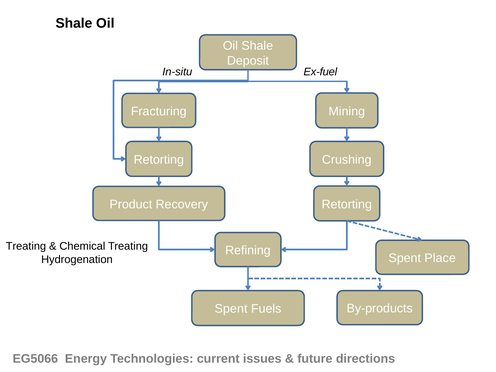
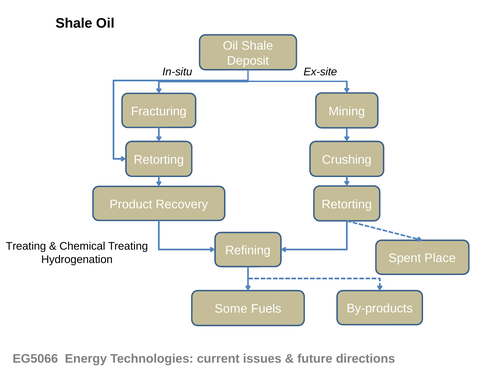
Ex-fuel: Ex-fuel -> Ex-site (320, 72)
Spent: Spent -> Some (231, 309)
